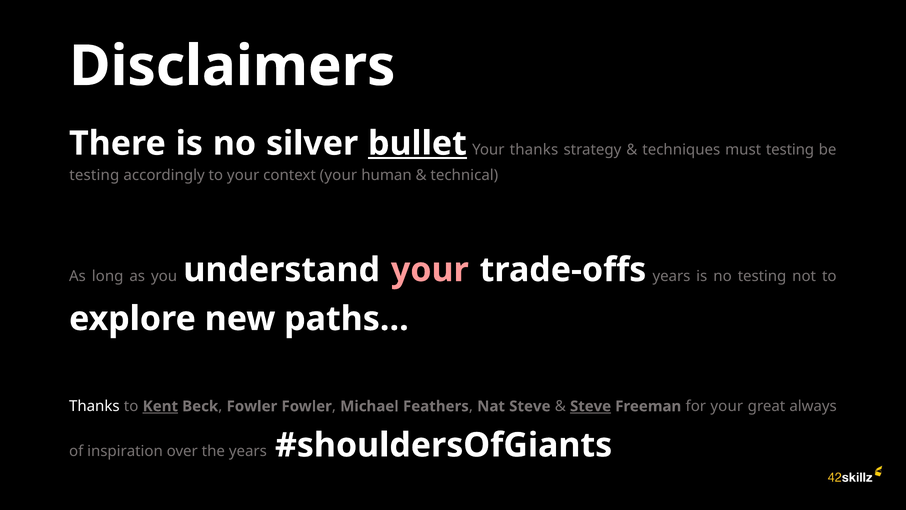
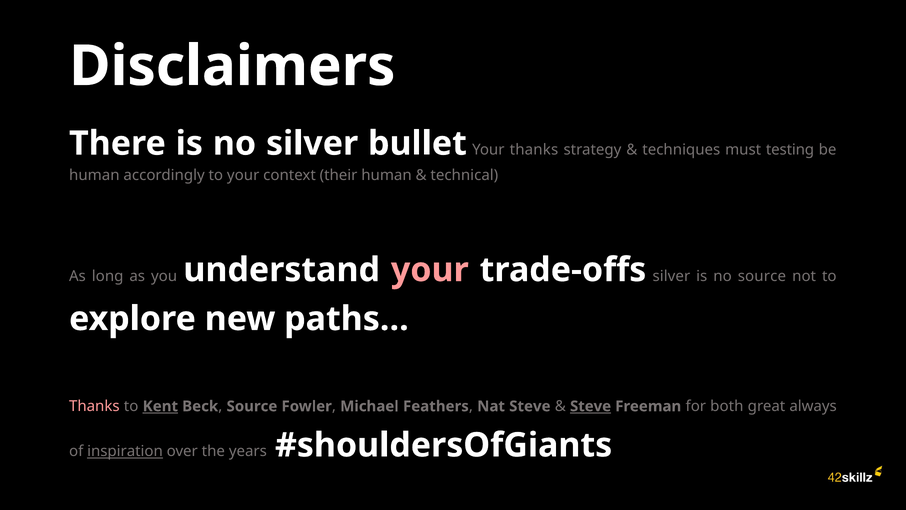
bullet underline: present -> none (417, 143)
testing: testing -> human (94, 175)
context your: your -> their (339, 175)
trade-offs years: years -> silver (671, 276)
no testing: testing -> source (762, 276)
Thanks colour: white -> pink (94, 406)
Beck Fowler: Fowler -> Source (252, 406)
for your: your -> both (727, 406)
inspiration underline: none -> present (125, 451)
